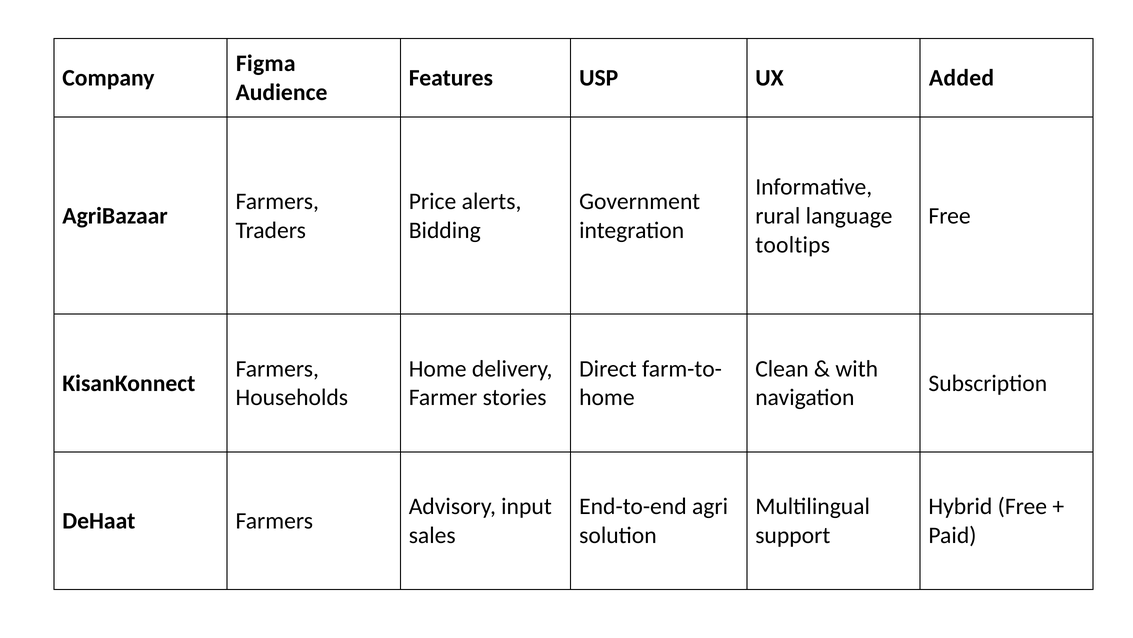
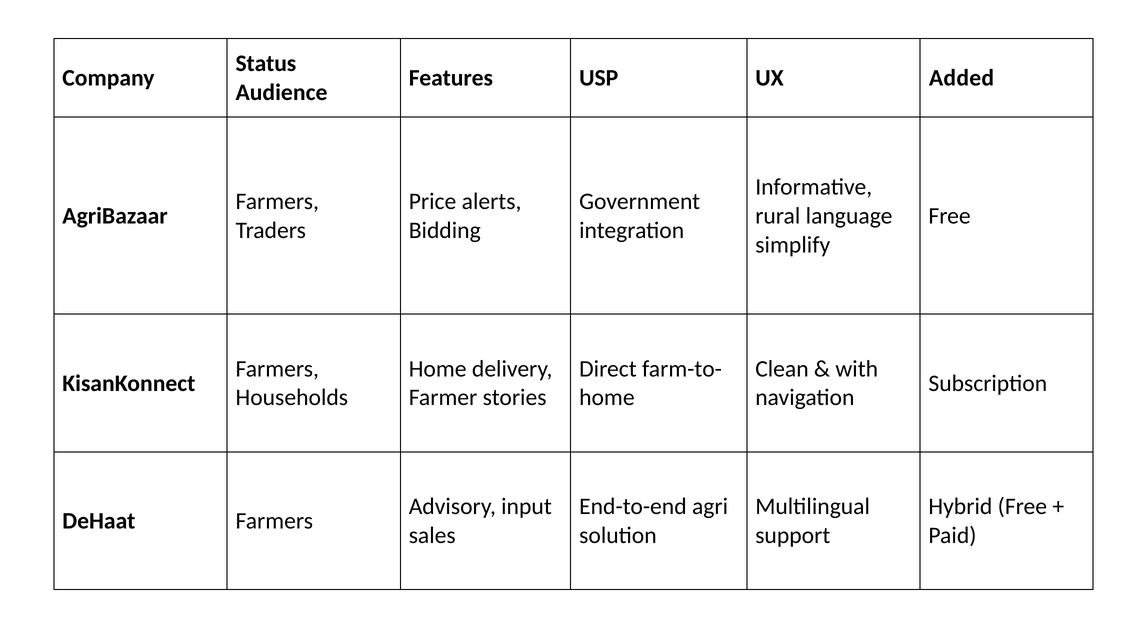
Figma: Figma -> Status (266, 63)
tooltips: tooltips -> simplify (793, 244)
